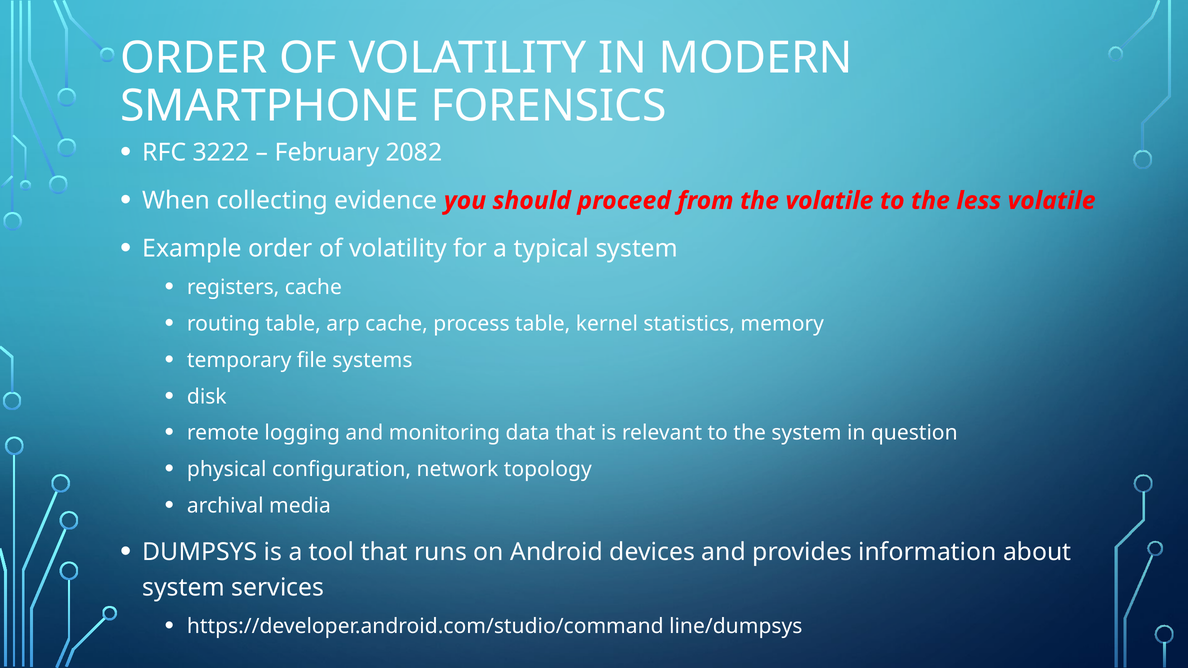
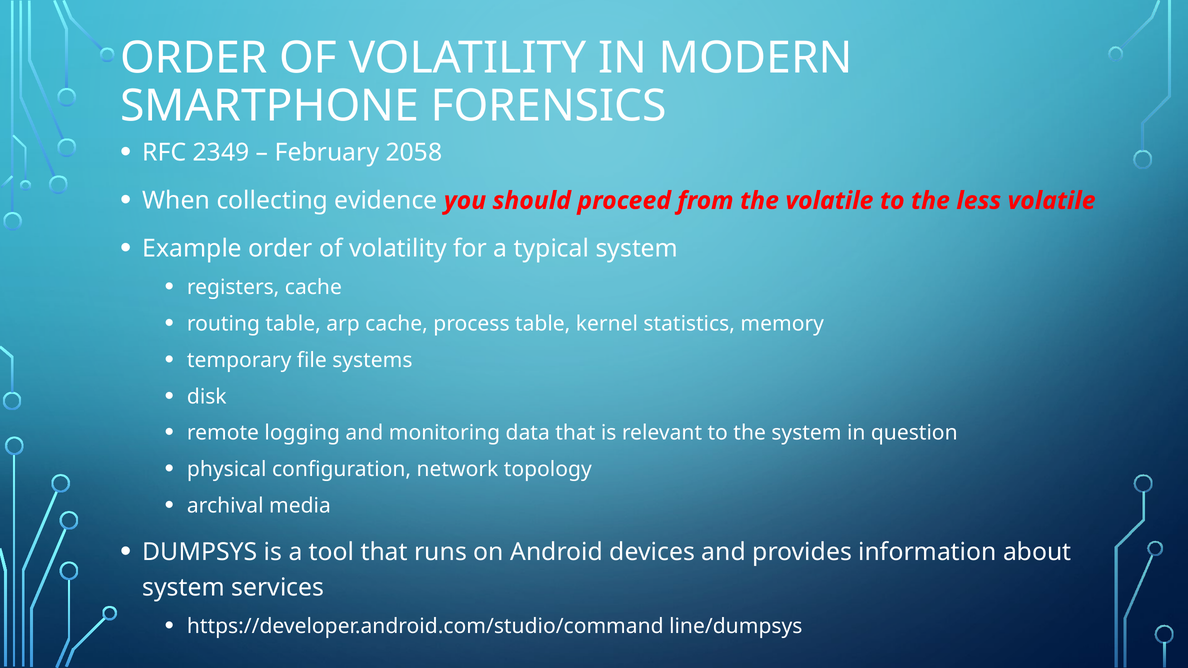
3222: 3222 -> 2349 (221, 153)
2082: 2082 -> 2058 (414, 153)
